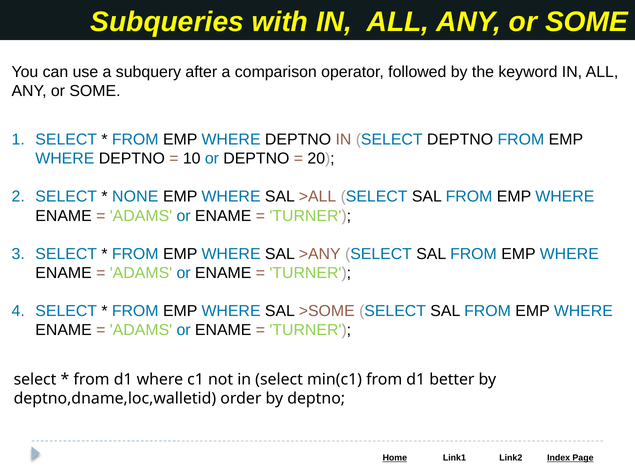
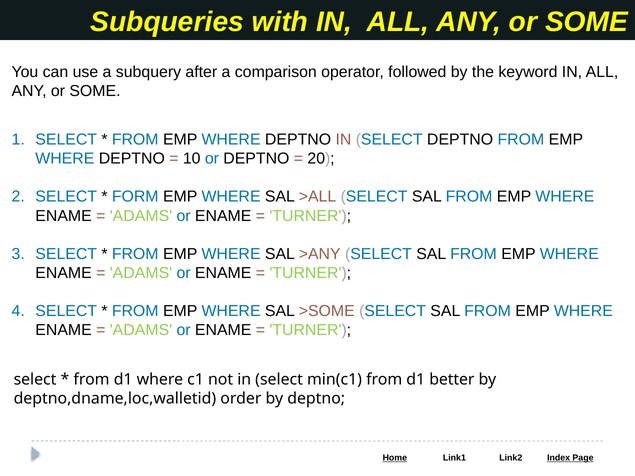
NONE: NONE -> FORM (135, 197)
